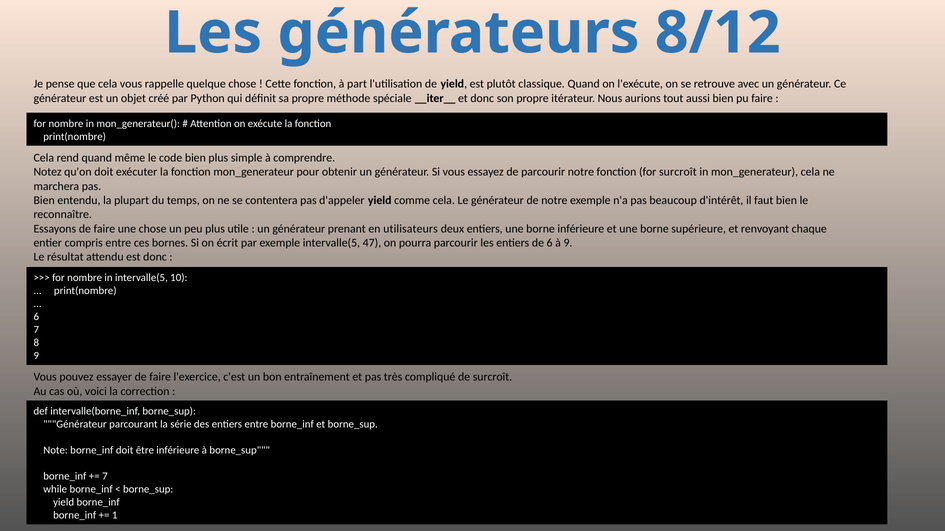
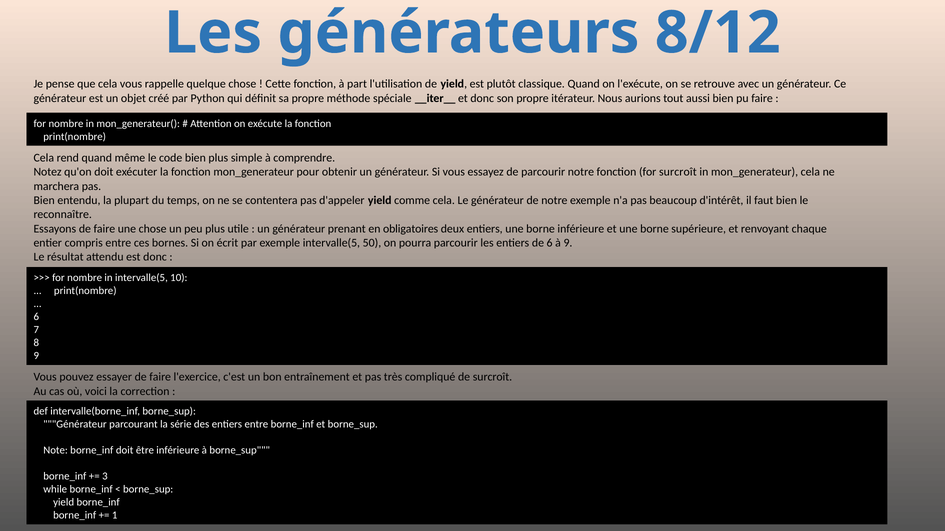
utilisateurs: utilisateurs -> obligatoires (411, 229)
47: 47 -> 50 (372, 243)
7: 7 -> 3 (105, 477)
